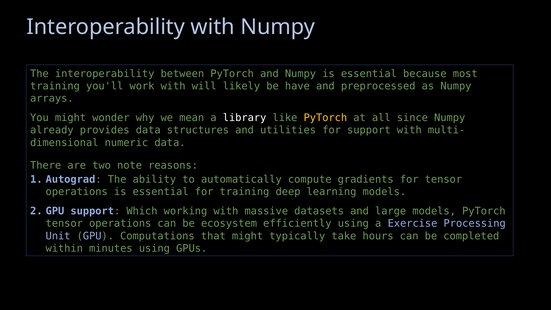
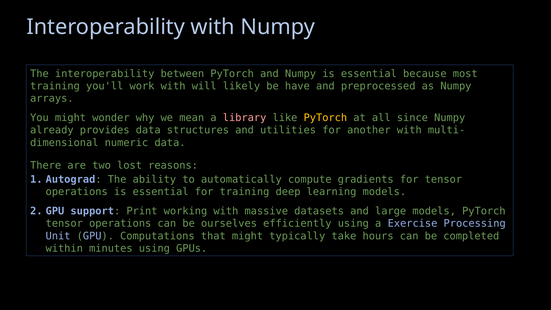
library colour: white -> pink (245, 118)
for support: support -> another (369, 130)
note: note -> lost (130, 165)
Which: Which -> Print (142, 211)
ecosystem: ecosystem -> ourselves (229, 223)
